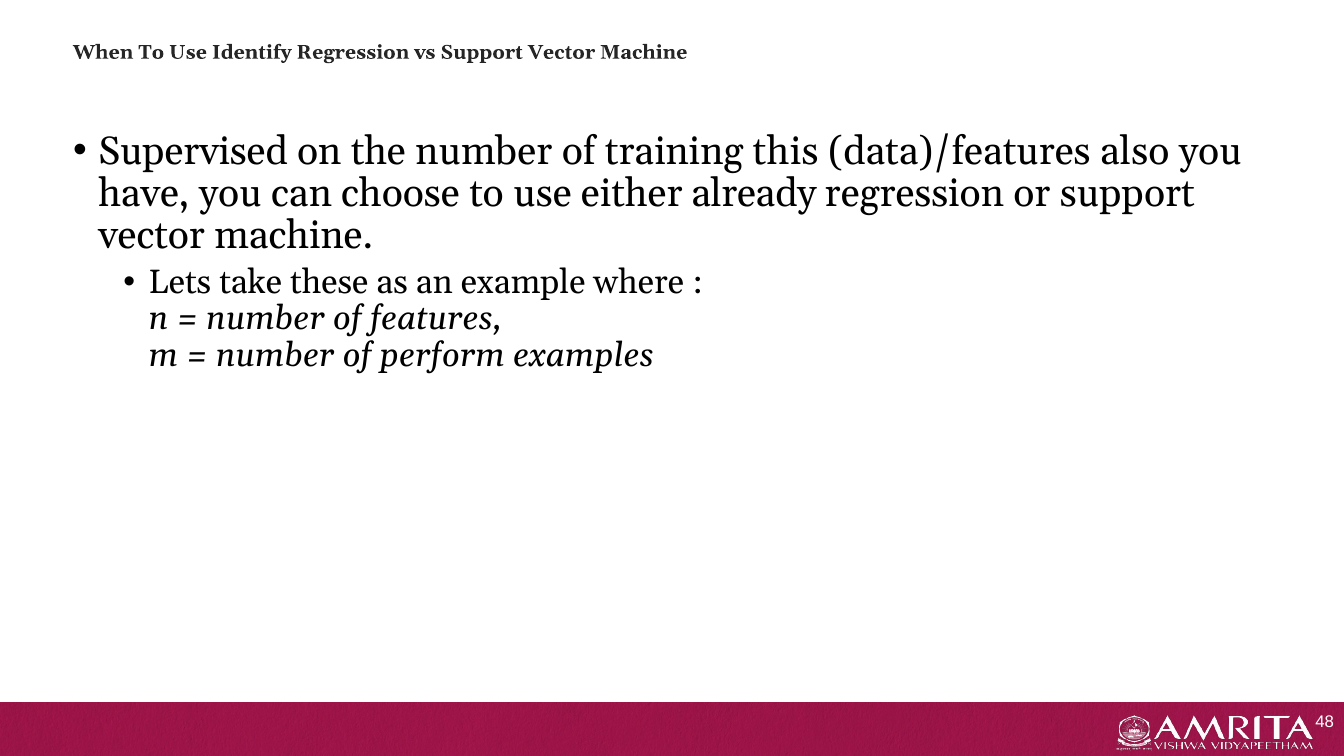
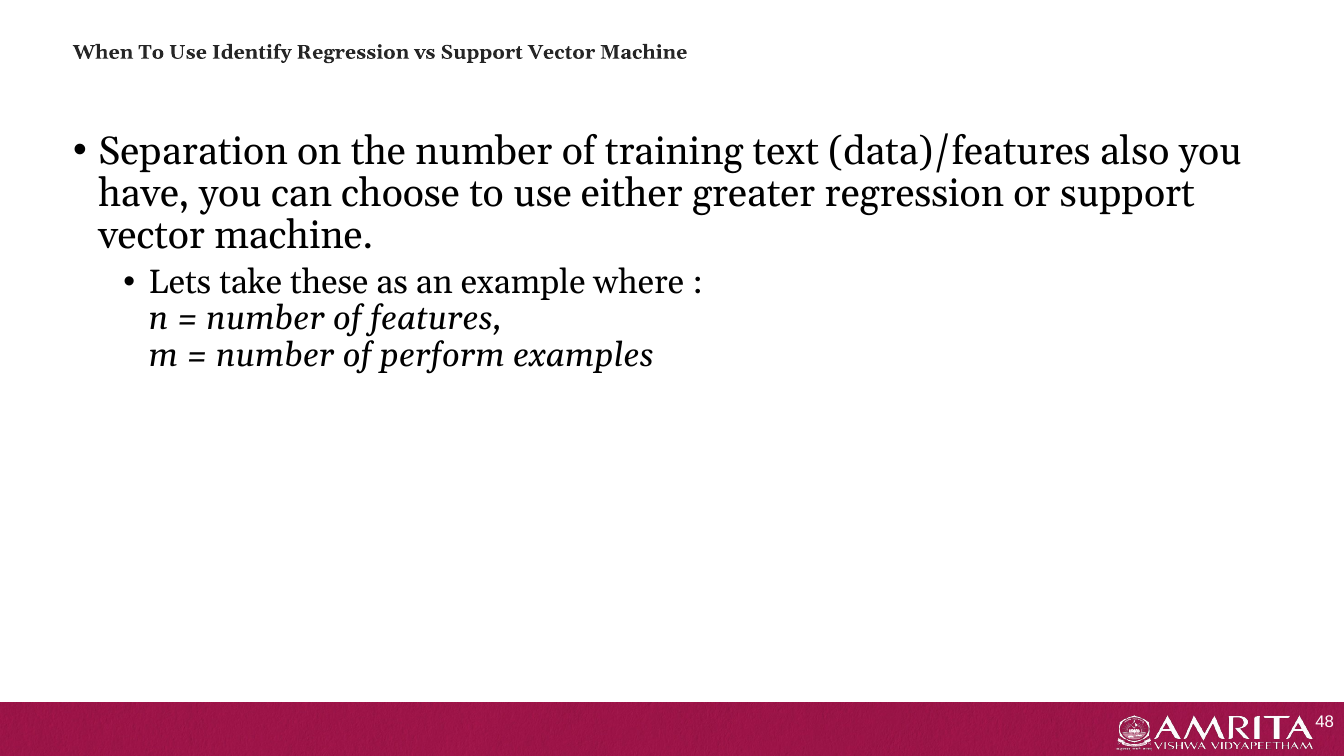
Supervised: Supervised -> Separation (193, 151)
this: this -> text (786, 151)
already: already -> greater (754, 194)
